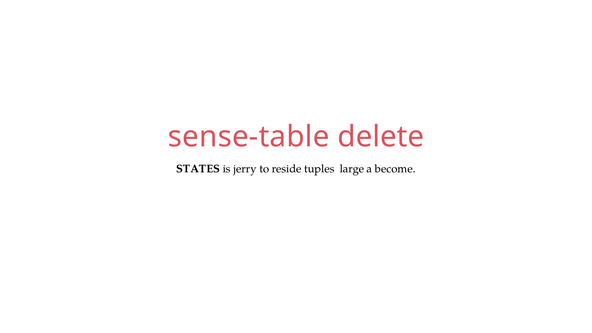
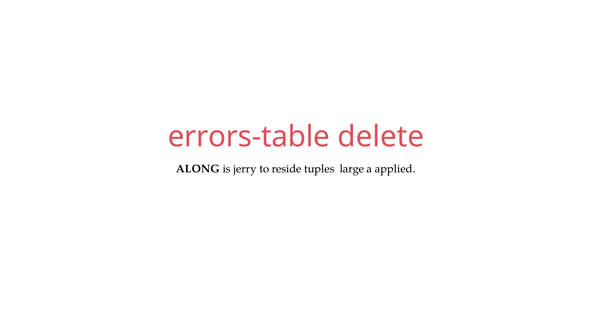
sense-table: sense-table -> errors-table (249, 137)
STATES: STATES -> ALONG (198, 169)
become: become -> applied (395, 169)
